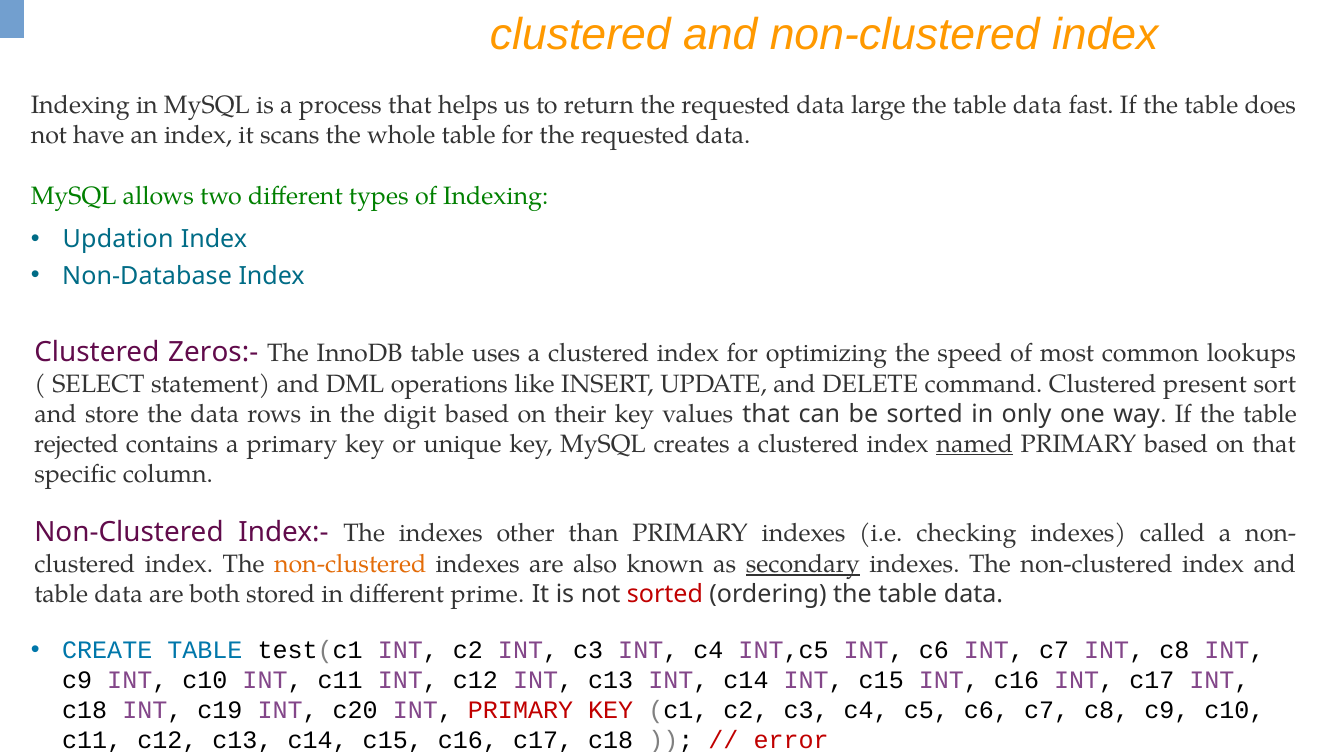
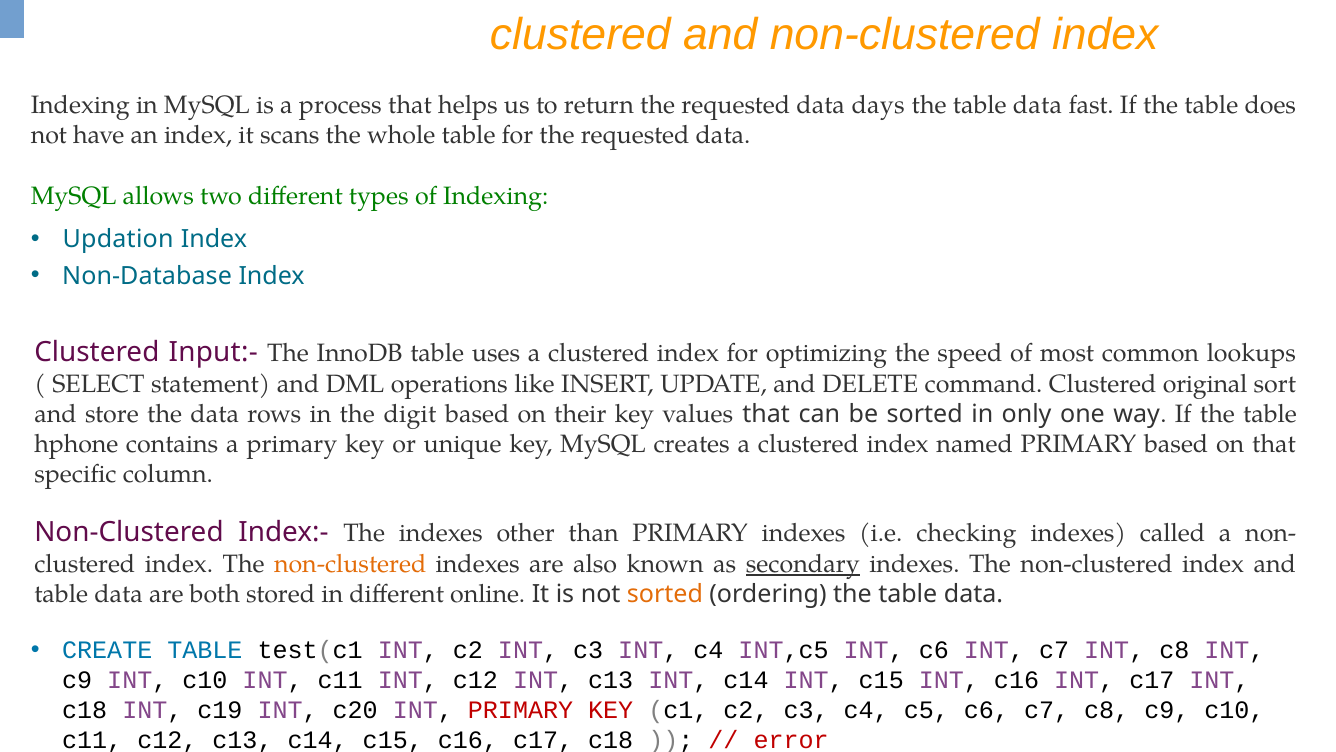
large: large -> days (878, 106)
Zeros:-: Zeros:- -> Input:- (213, 352)
present: present -> original (1205, 383)
rejected: rejected -> hphone (76, 444)
named underline: present -> none (975, 444)
prime: prime -> online (488, 594)
sorted colour: red -> orange (665, 594)
